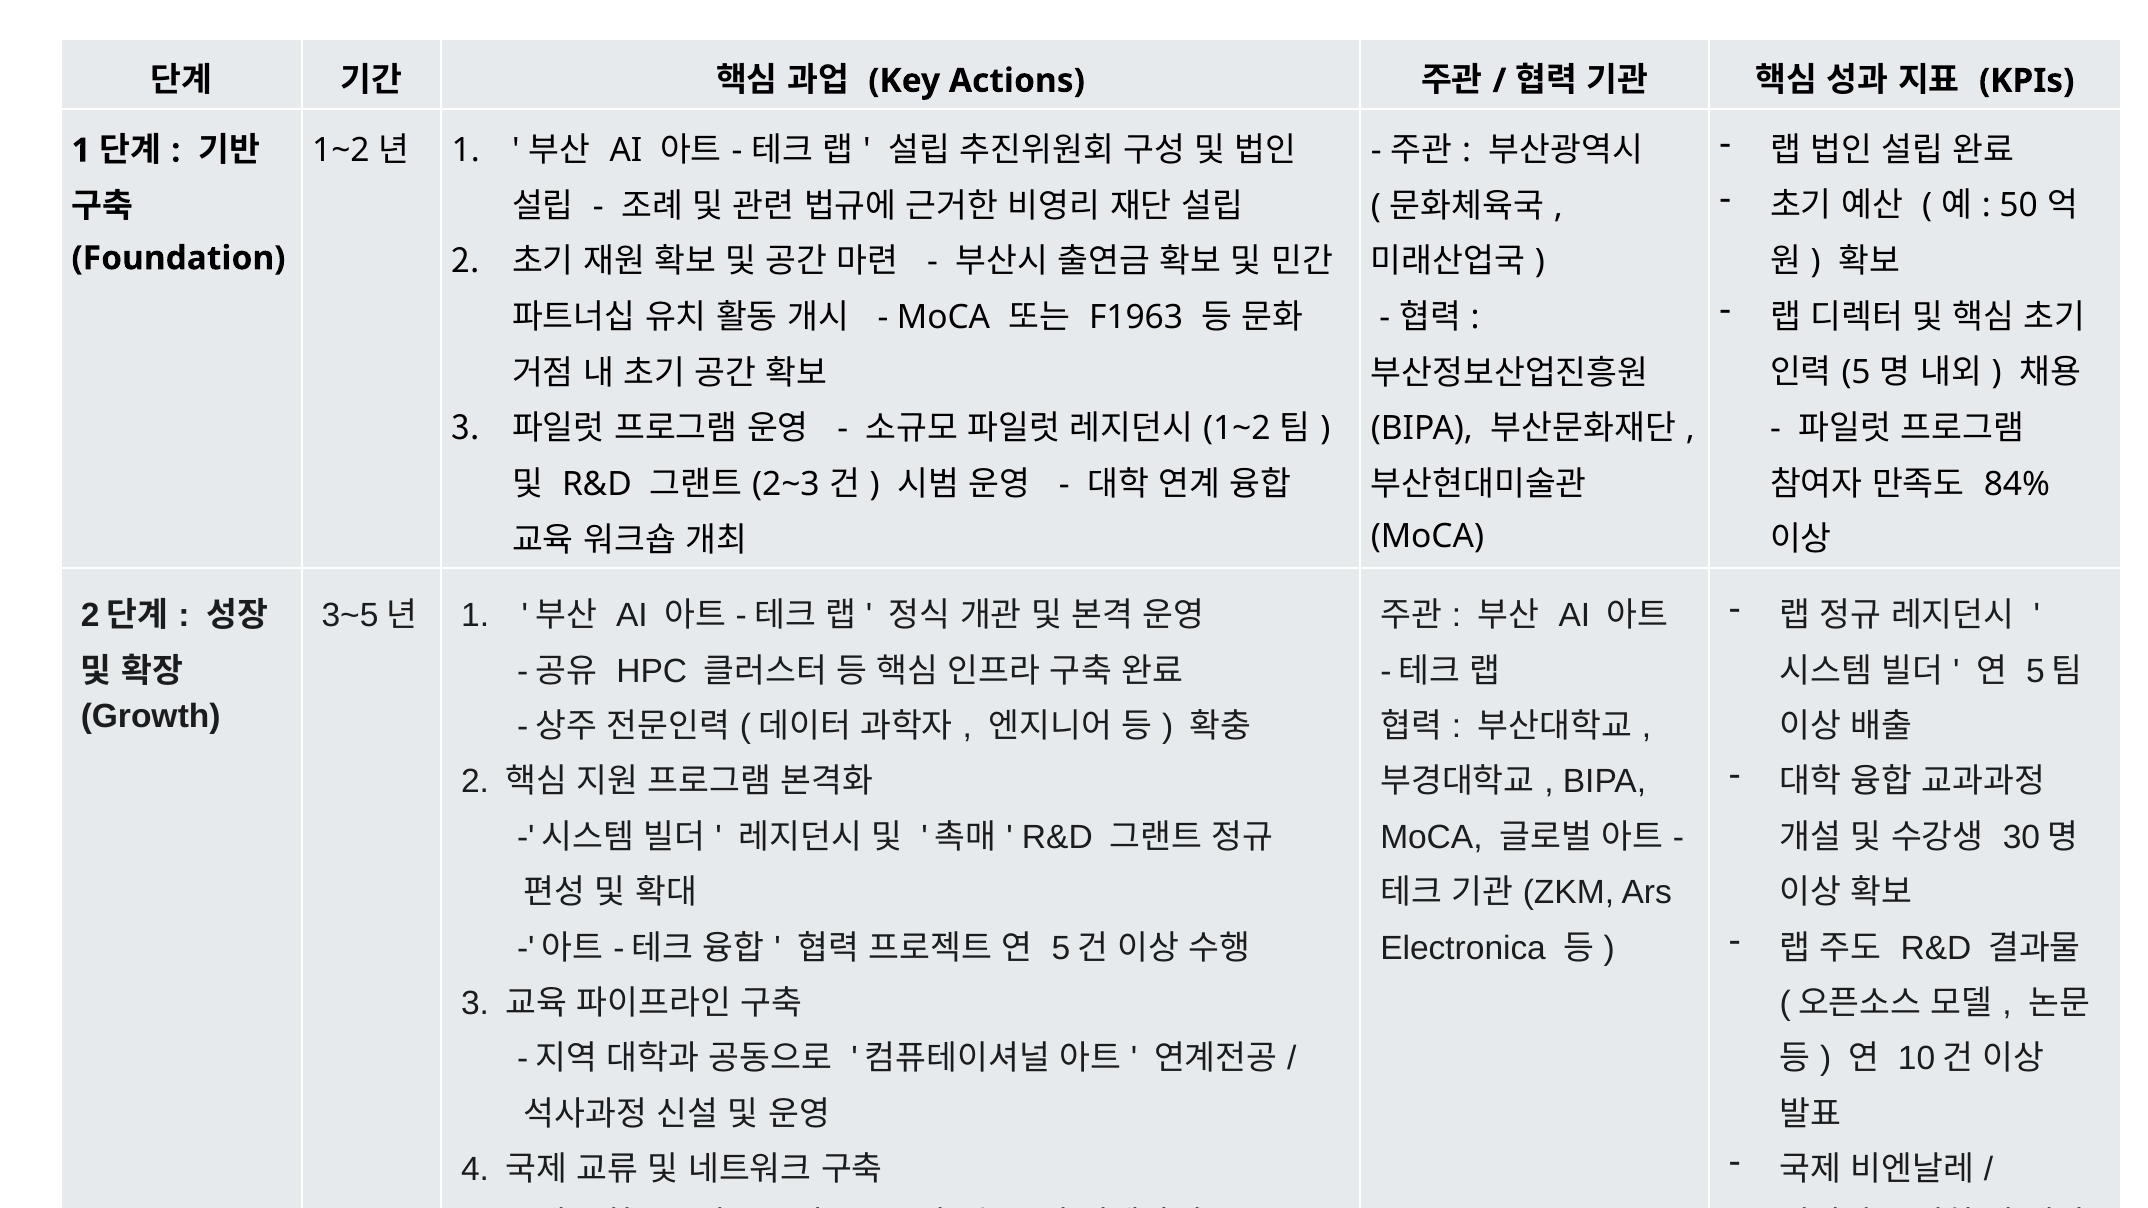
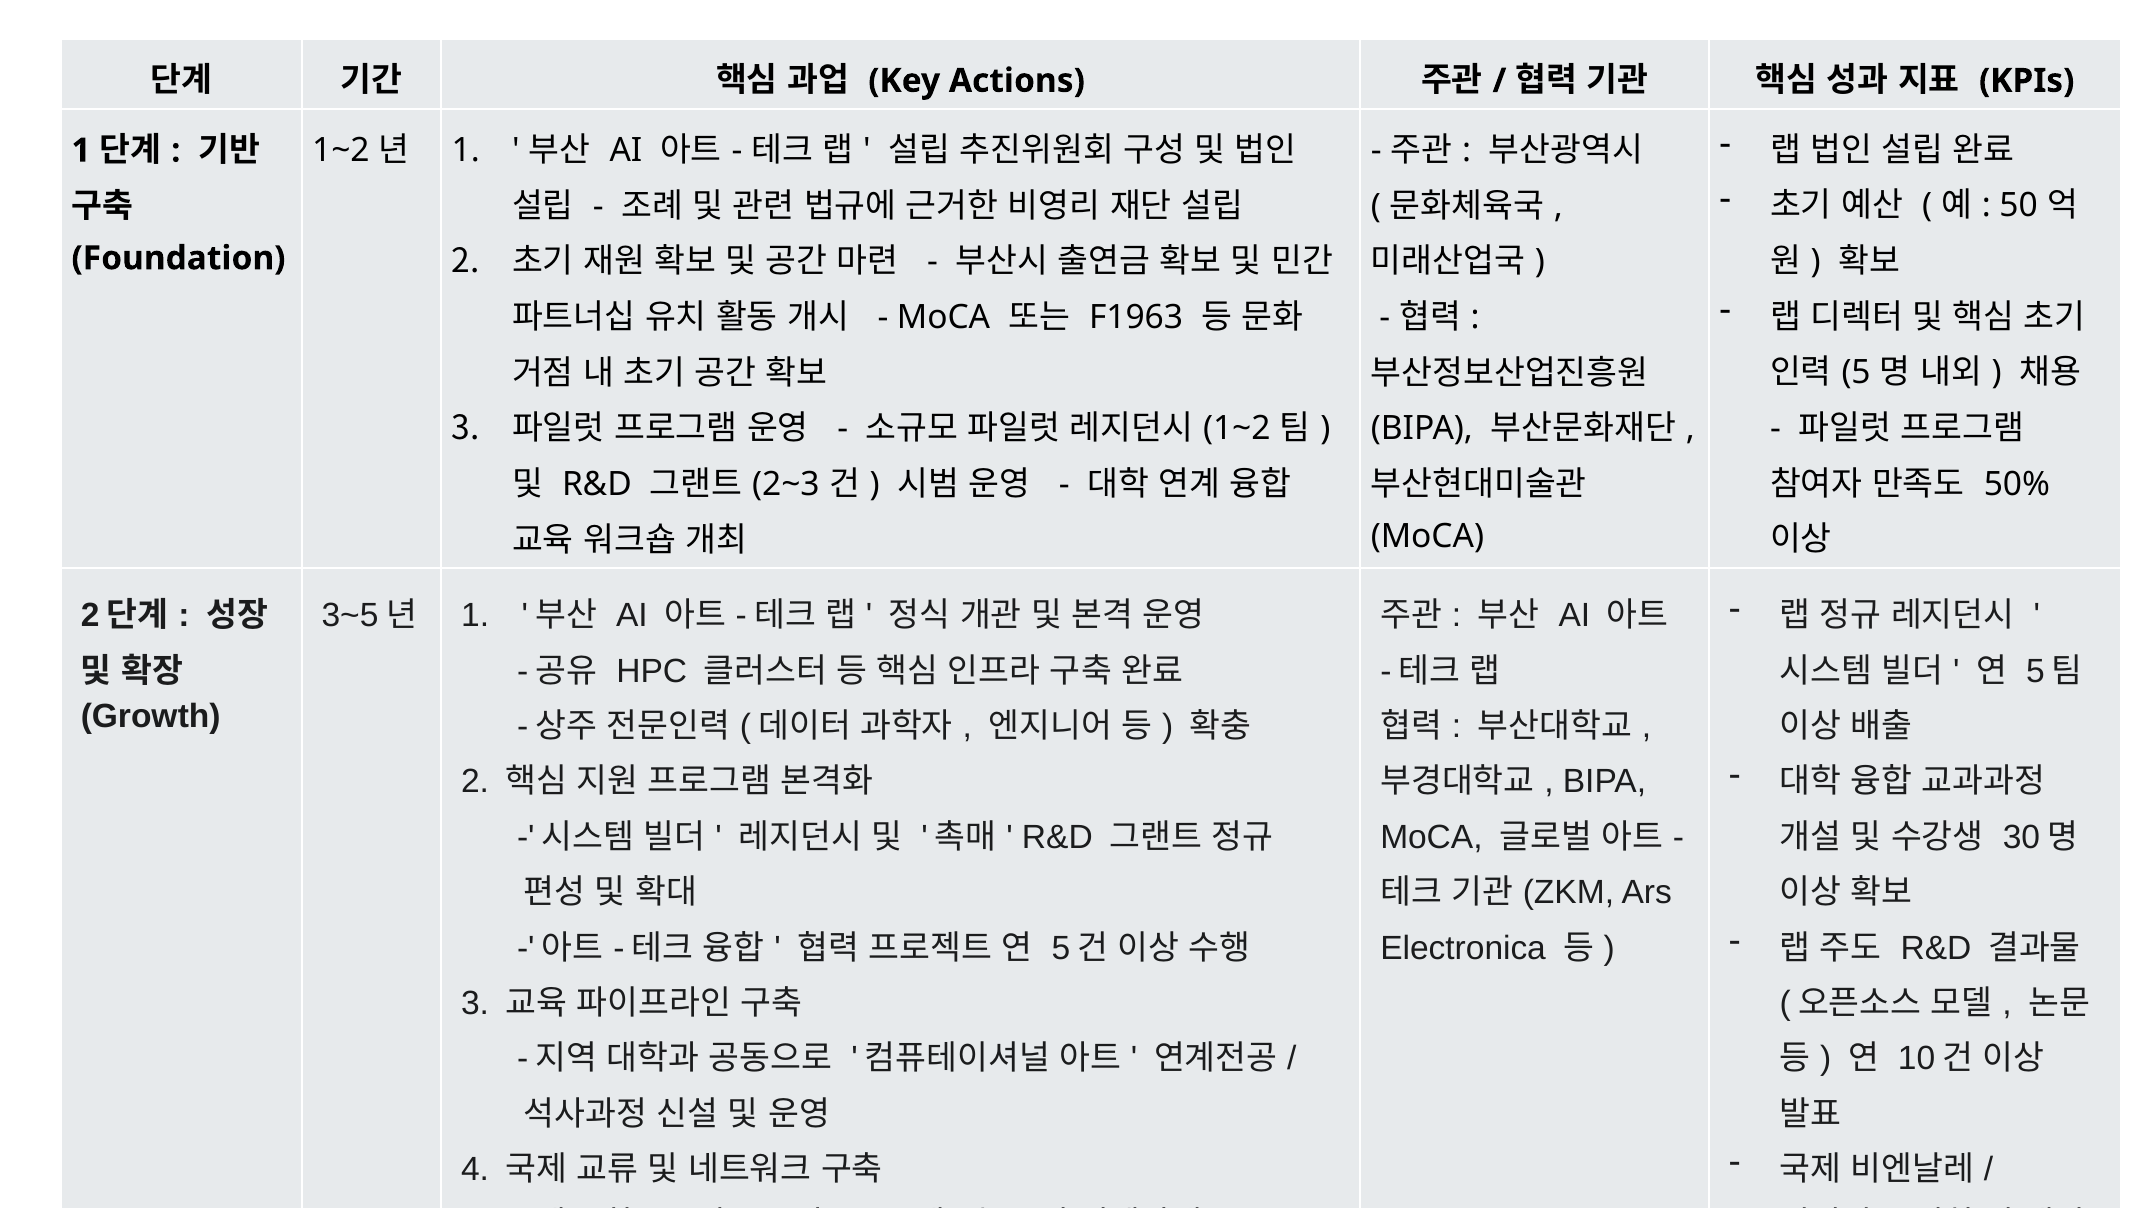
84%: 84% -> 50% (2017, 484)
